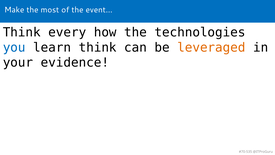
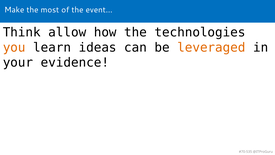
every: every -> allow (67, 32)
you colour: blue -> orange (14, 47)
learn think: think -> ideas (98, 47)
